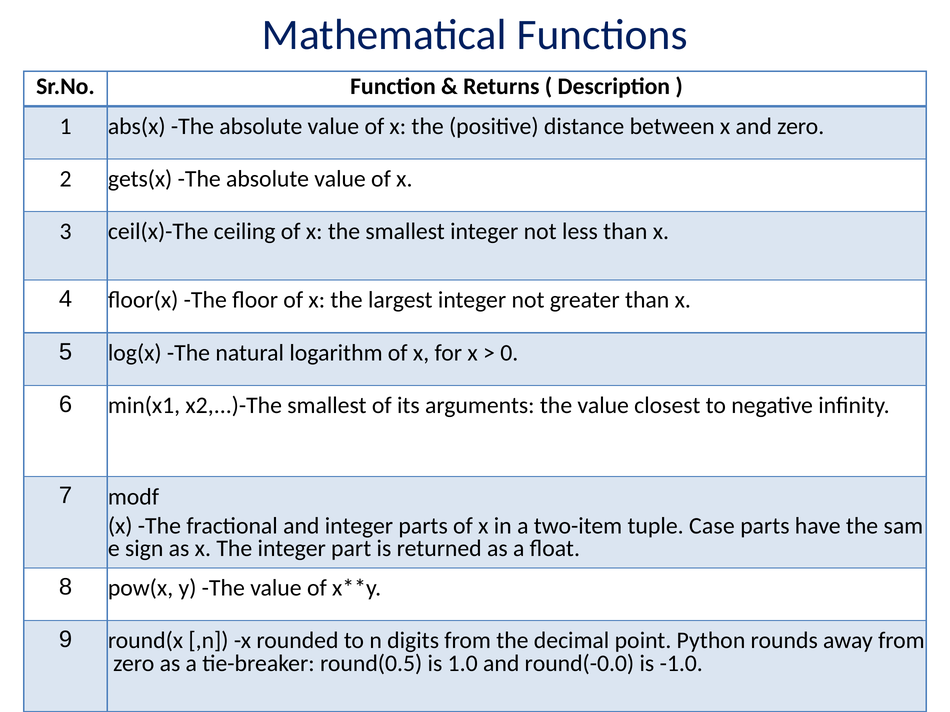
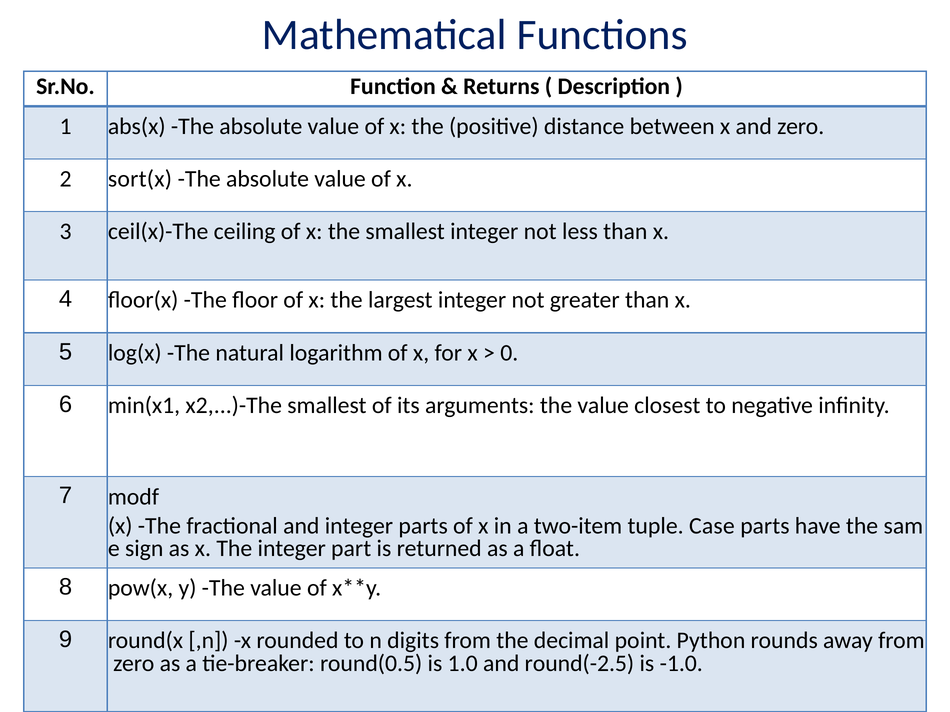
gets(x: gets(x -> sort(x (140, 179)
round(-0.0: round(-0.0 -> round(-2.5 (579, 664)
